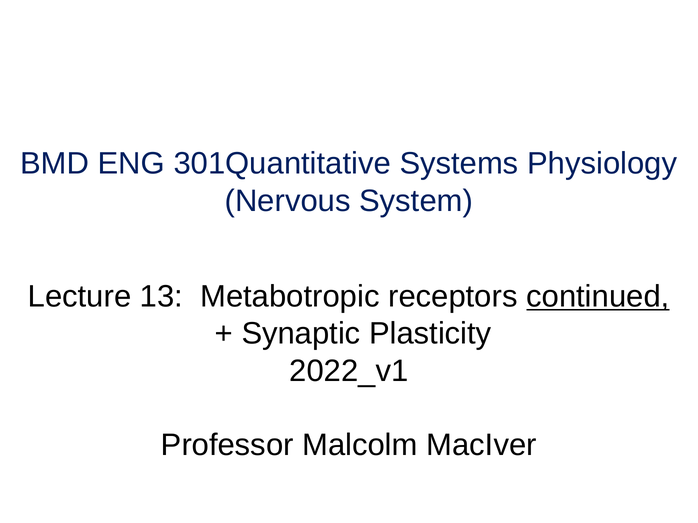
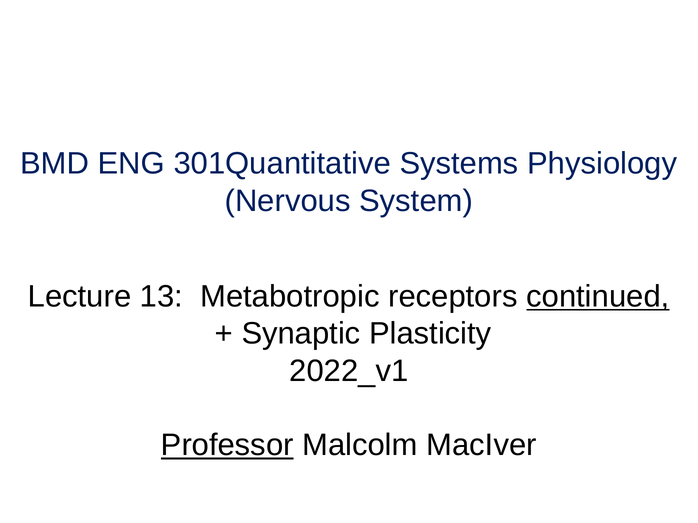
Professor underline: none -> present (227, 446)
